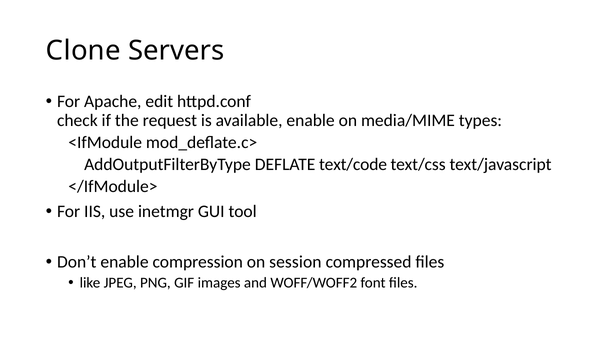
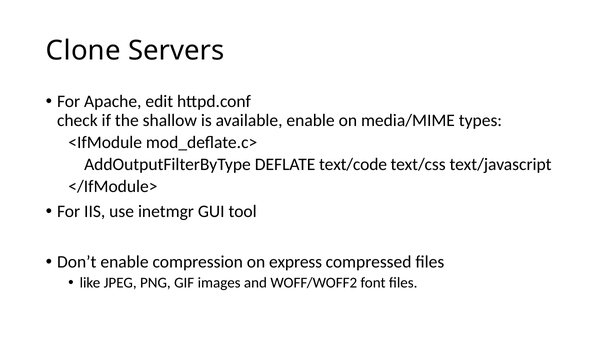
request: request -> shallow (170, 120)
session: session -> express (296, 262)
